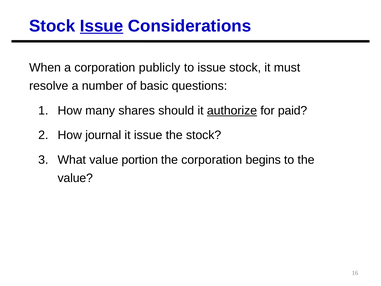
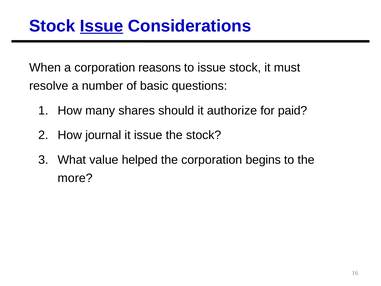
publicly: publicly -> reasons (160, 68)
authorize underline: present -> none (232, 110)
portion: portion -> helped (140, 160)
value: value -> more (75, 178)
